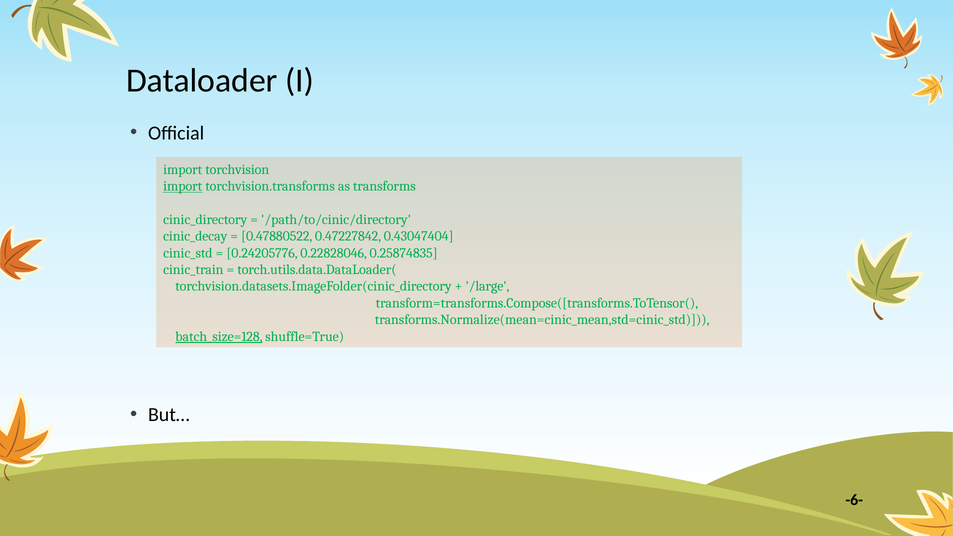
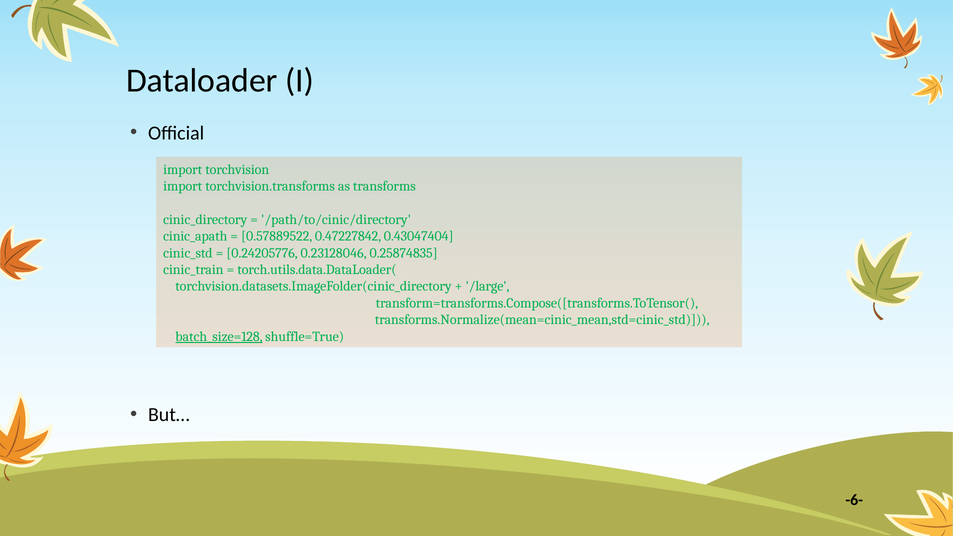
import underline: present -> none (183, 186)
cinic_decay: cinic_decay -> cinic_apath (195, 236)
0.47880522: 0.47880522 -> 0.57889522 (277, 236)
0.22828046: 0.22828046 -> 0.23128046 (334, 253)
